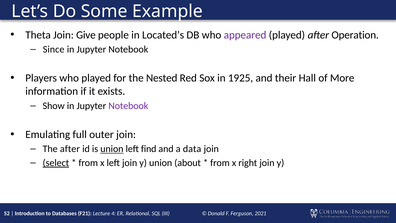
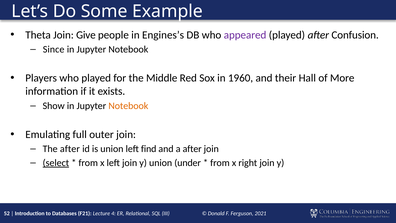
Located’s: Located’s -> Engines’s (163, 35)
Operation: Operation -> Confusion (355, 35)
Nested: Nested -> Middle (162, 78)
1925: 1925 -> 1960 (241, 78)
Notebook colour: purple -> orange (128, 106)
union underline: present -> none (112, 149)
a data: data -> after (192, 149)
about: about -> under (188, 163)
